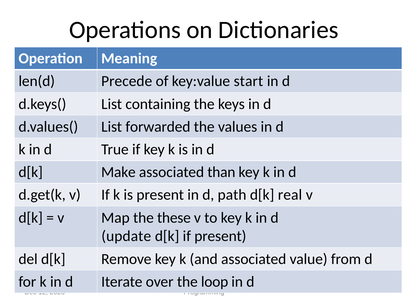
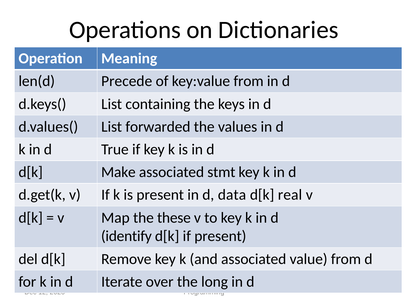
key:value start: start -> from (249, 81)
than: than -> stmt (221, 172)
path: path -> data (232, 195)
update: update -> identify (126, 236)
loop: loop -> long (215, 282)
